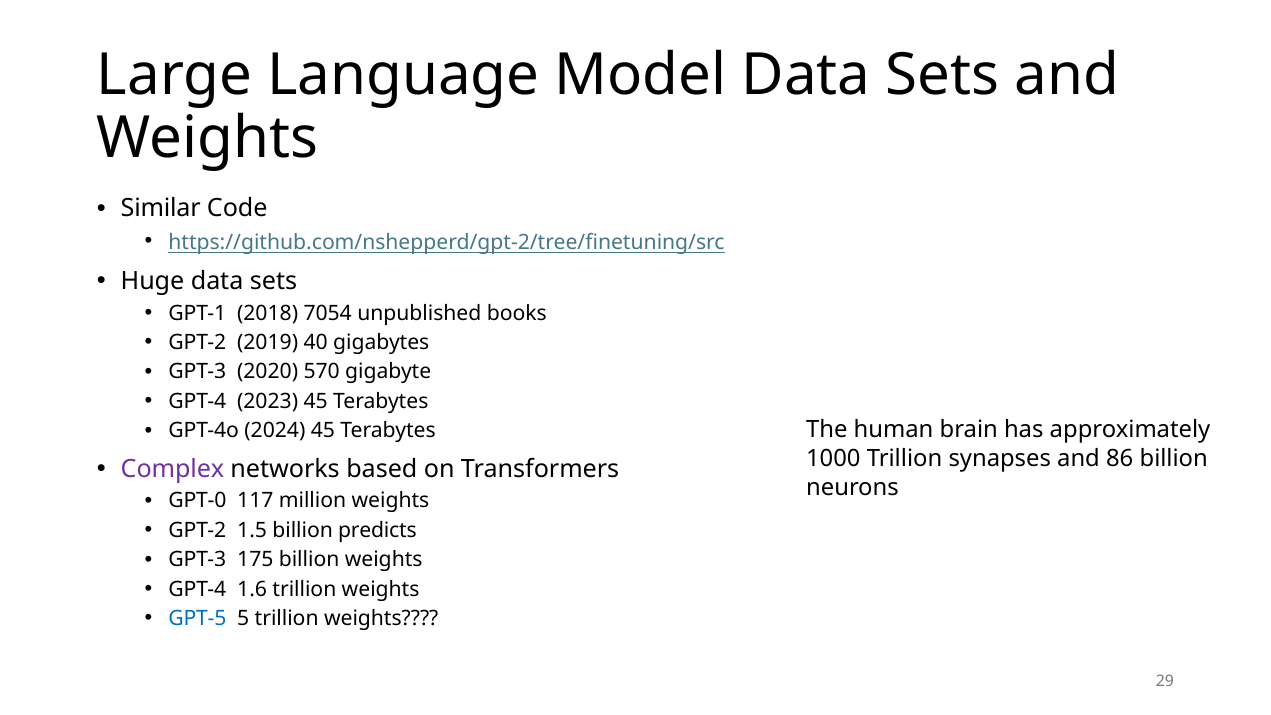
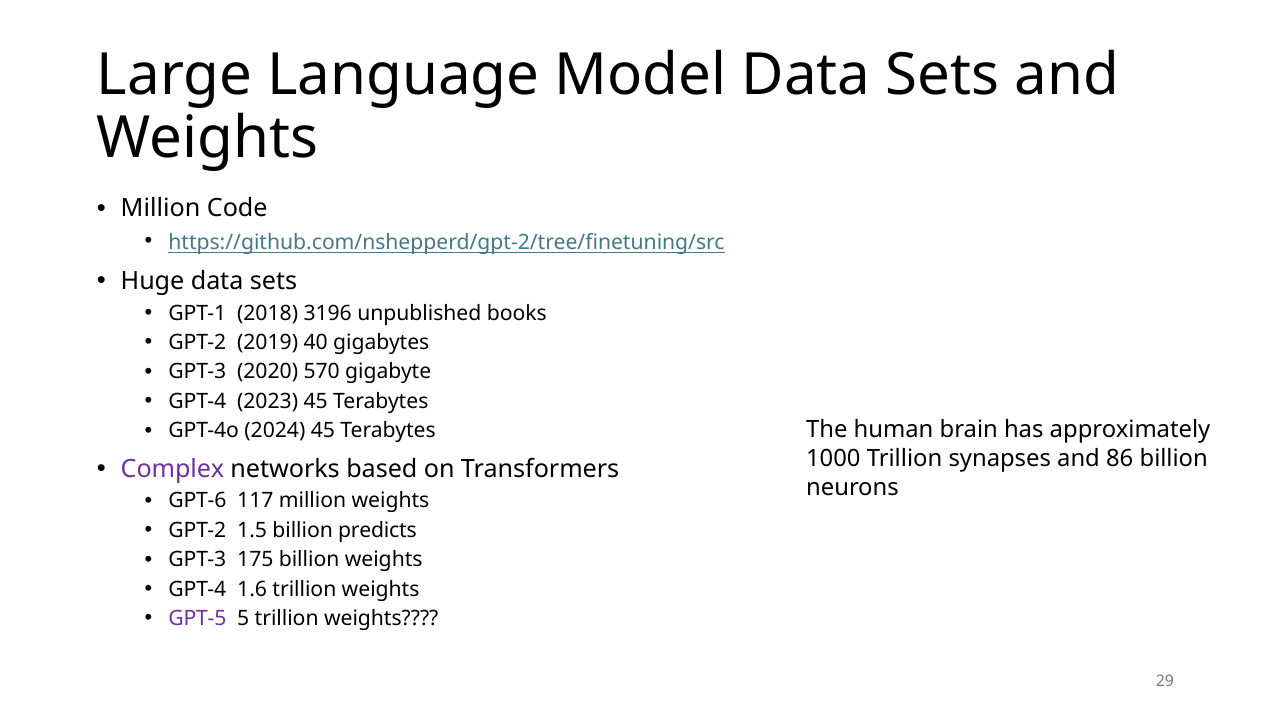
Similar: Similar -> Million (161, 209)
7054: 7054 -> 3196 (328, 313)
GPT-0: GPT-0 -> GPT-6 (197, 501)
GPT-5 colour: blue -> purple (197, 619)
